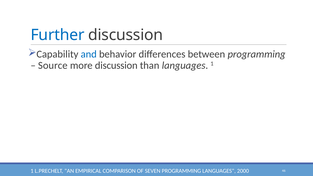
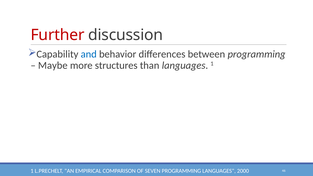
Further colour: blue -> red (58, 35)
Source: Source -> Maybe (53, 65)
more discussion: discussion -> structures (116, 65)
